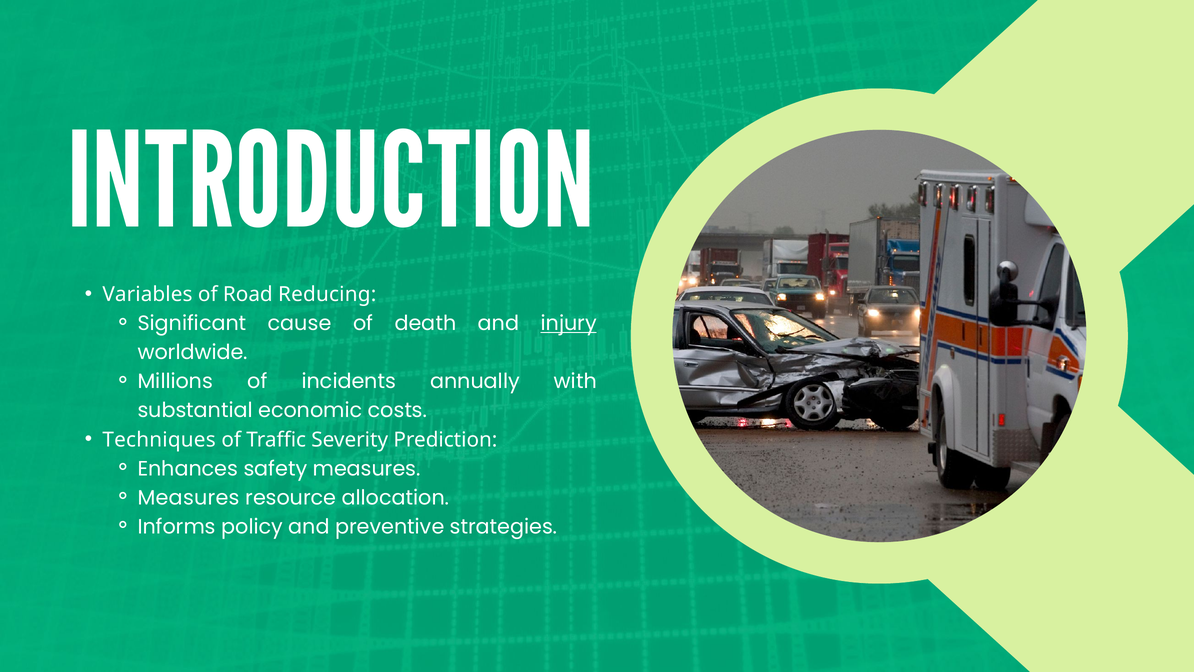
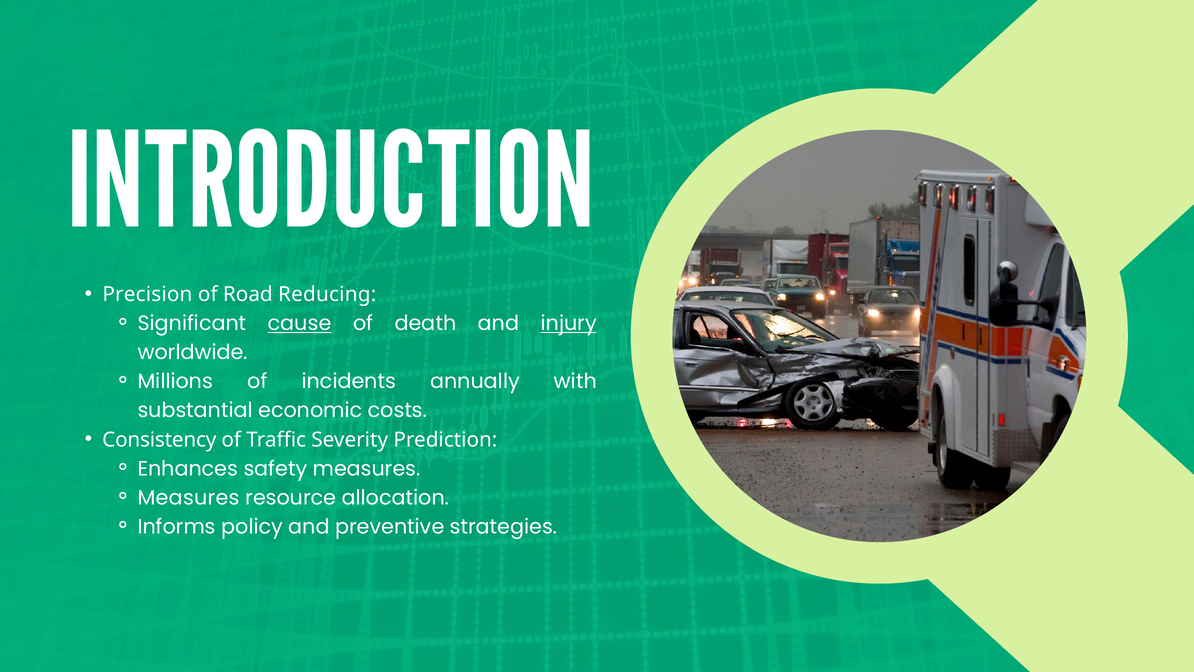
Variables: Variables -> Precision (147, 294)
cause underline: none -> present (300, 323)
Techniques: Techniques -> Consistency (159, 439)
